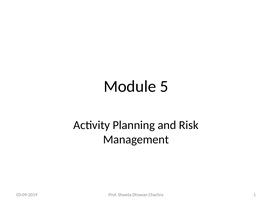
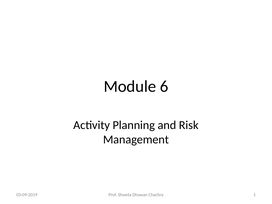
5: 5 -> 6 (164, 86)
